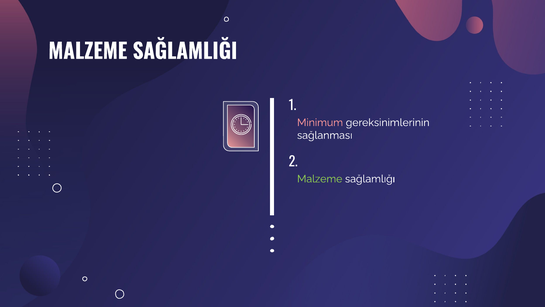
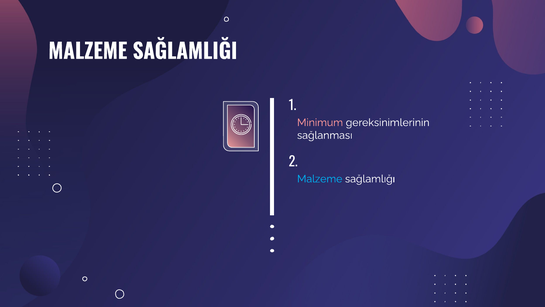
Malzeme colour: light green -> light blue (320, 179)
